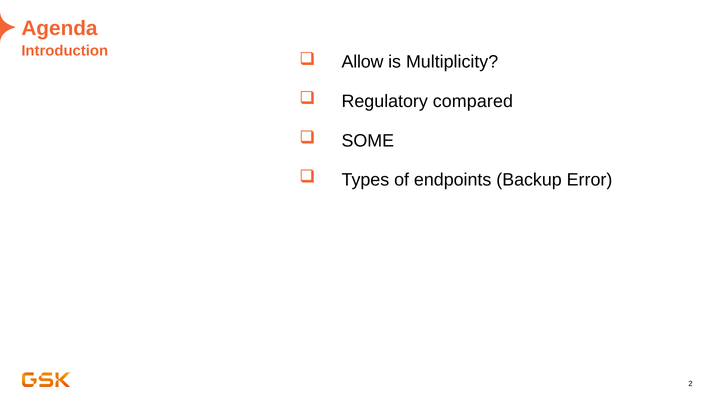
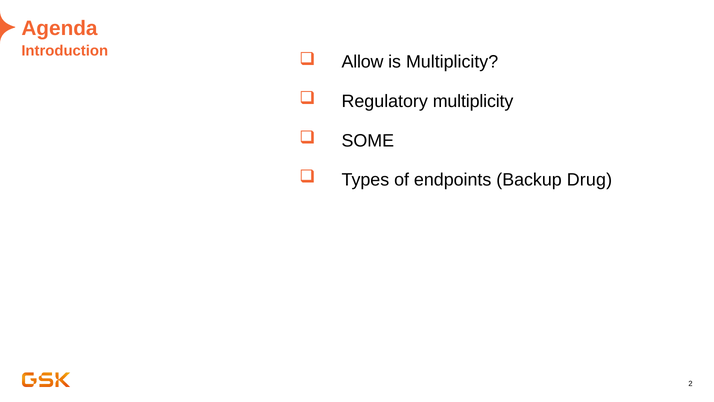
Regulatory compared: compared -> multiplicity (473, 101)
Error: Error -> Drug (589, 180)
